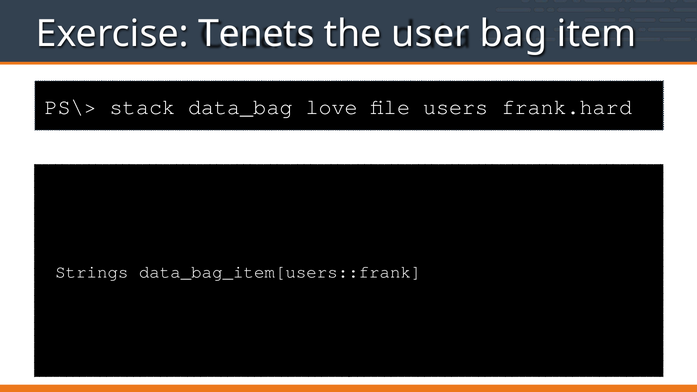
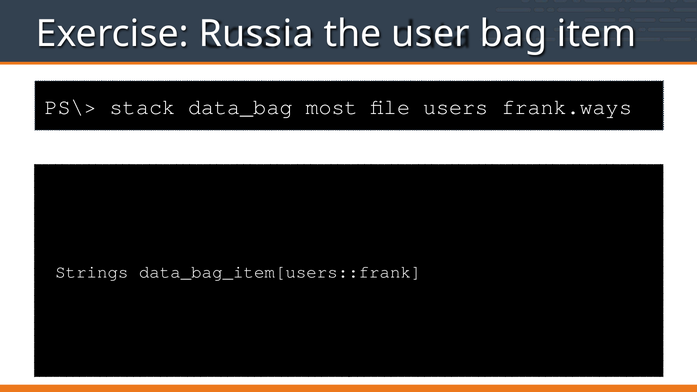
Tenets: Tenets -> Russia (256, 34)
love: love -> most (332, 107)
frank.hard: frank.hard -> frank.ways (567, 107)
